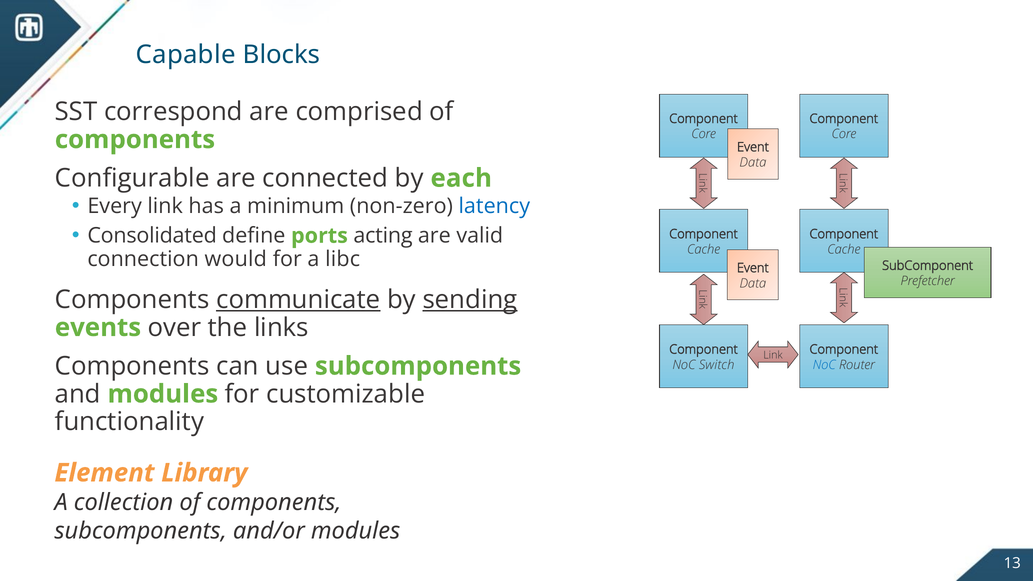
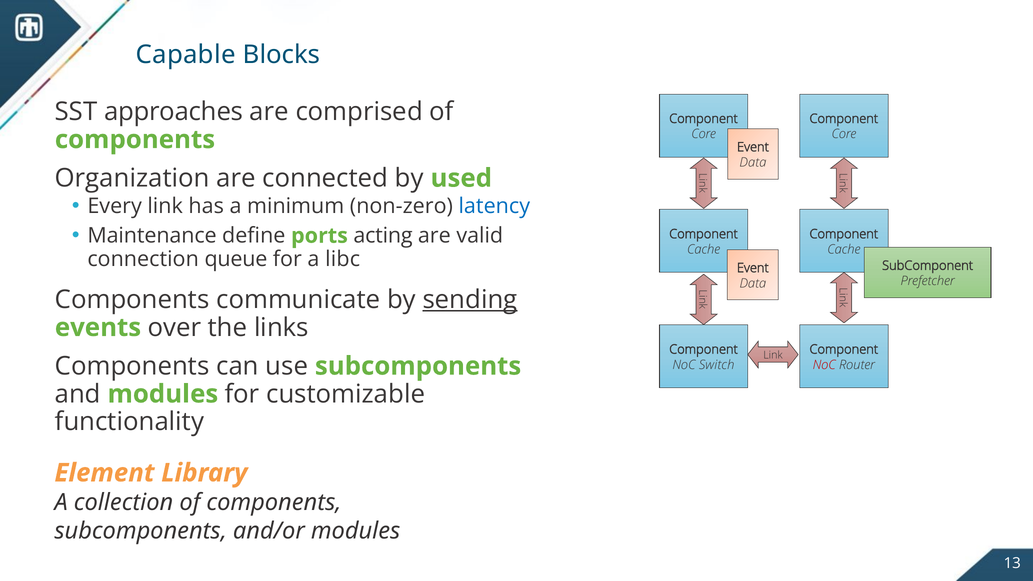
correspond: correspond -> approaches (174, 112)
Configurable: Configurable -> Organization (132, 178)
each: each -> used (461, 178)
Consolidated: Consolidated -> Maintenance (152, 236)
would: would -> queue (236, 259)
communicate underline: present -> none (298, 300)
NoC colour: blue -> red (824, 365)
